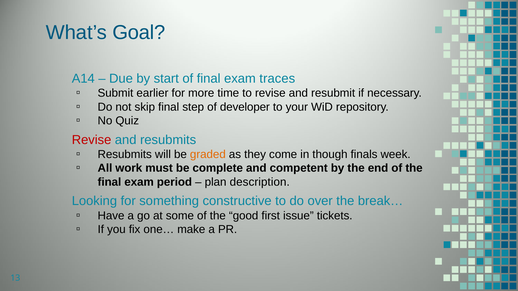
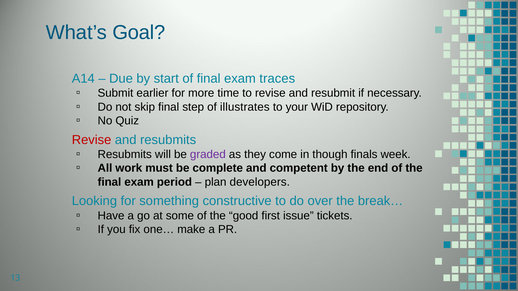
developer: developer -> illustrates (245, 107)
graded colour: orange -> purple (208, 155)
description: description -> developers (260, 182)
